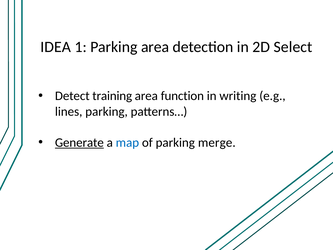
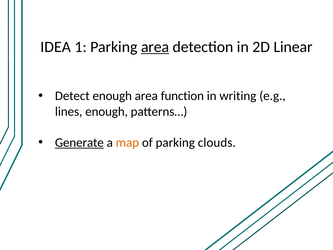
area underline: none -> present (155, 47)
Select: Select -> Linear (293, 47)
Detect training: training -> enough (112, 96)
lines parking: parking -> enough (107, 111)
map colour: blue -> orange (127, 142)
merge: merge -> clouds (217, 142)
